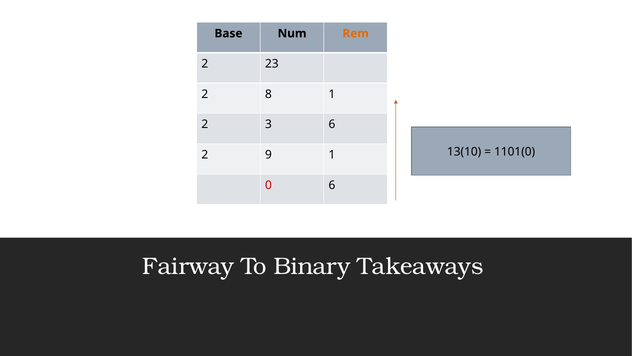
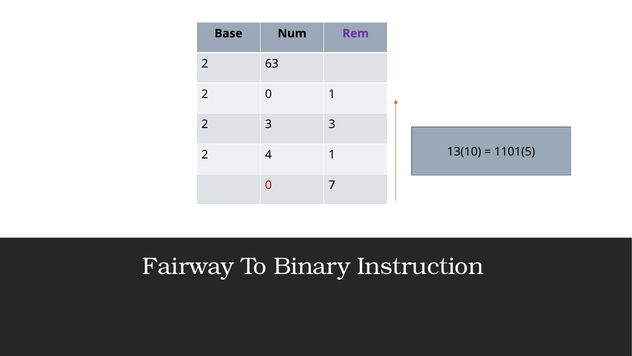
Rem colour: orange -> purple (356, 33)
23: 23 -> 63 (272, 64)
2 8: 8 -> 0 (268, 94)
3 6: 6 -> 3 (332, 124)
1101(0: 1101(0 -> 1101(5 (515, 152)
9: 9 -> 4 (268, 155)
0 6: 6 -> 7 (332, 185)
Takeaways: Takeaways -> Instruction (420, 266)
